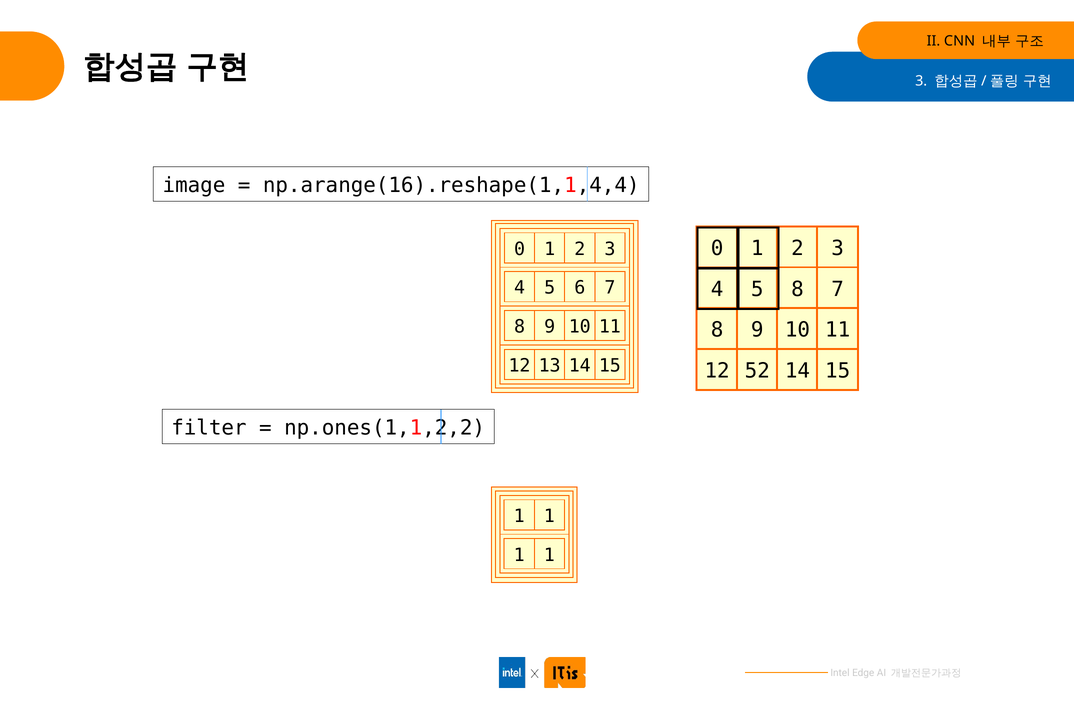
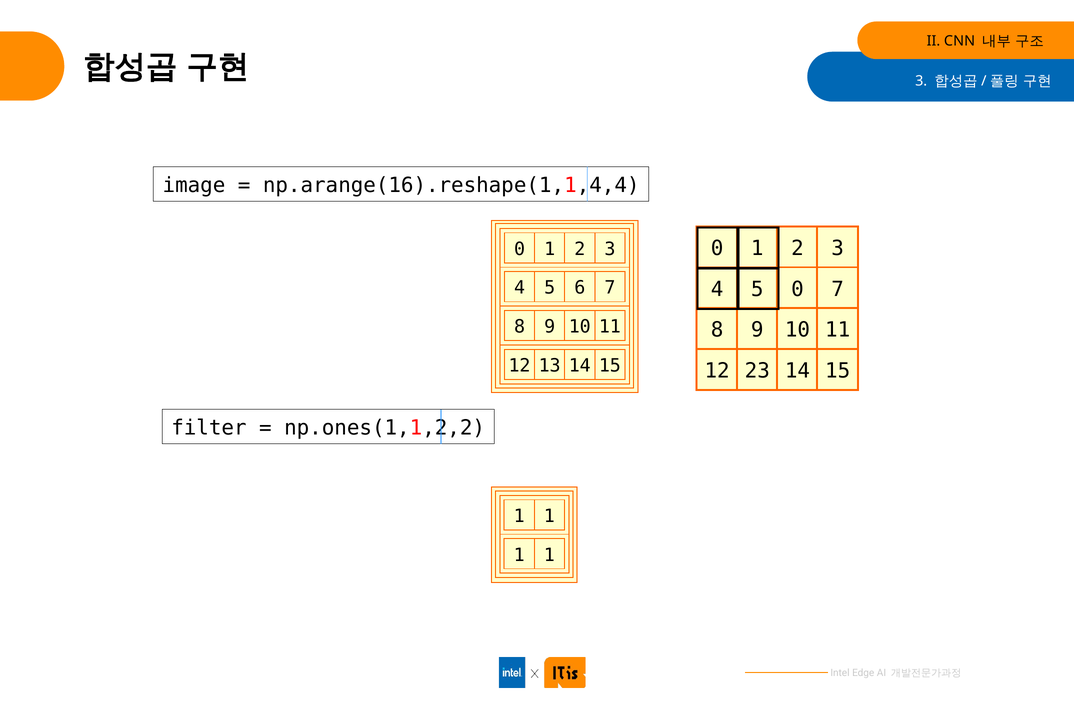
5 8: 8 -> 0 (797, 289)
52: 52 -> 23 (757, 371)
